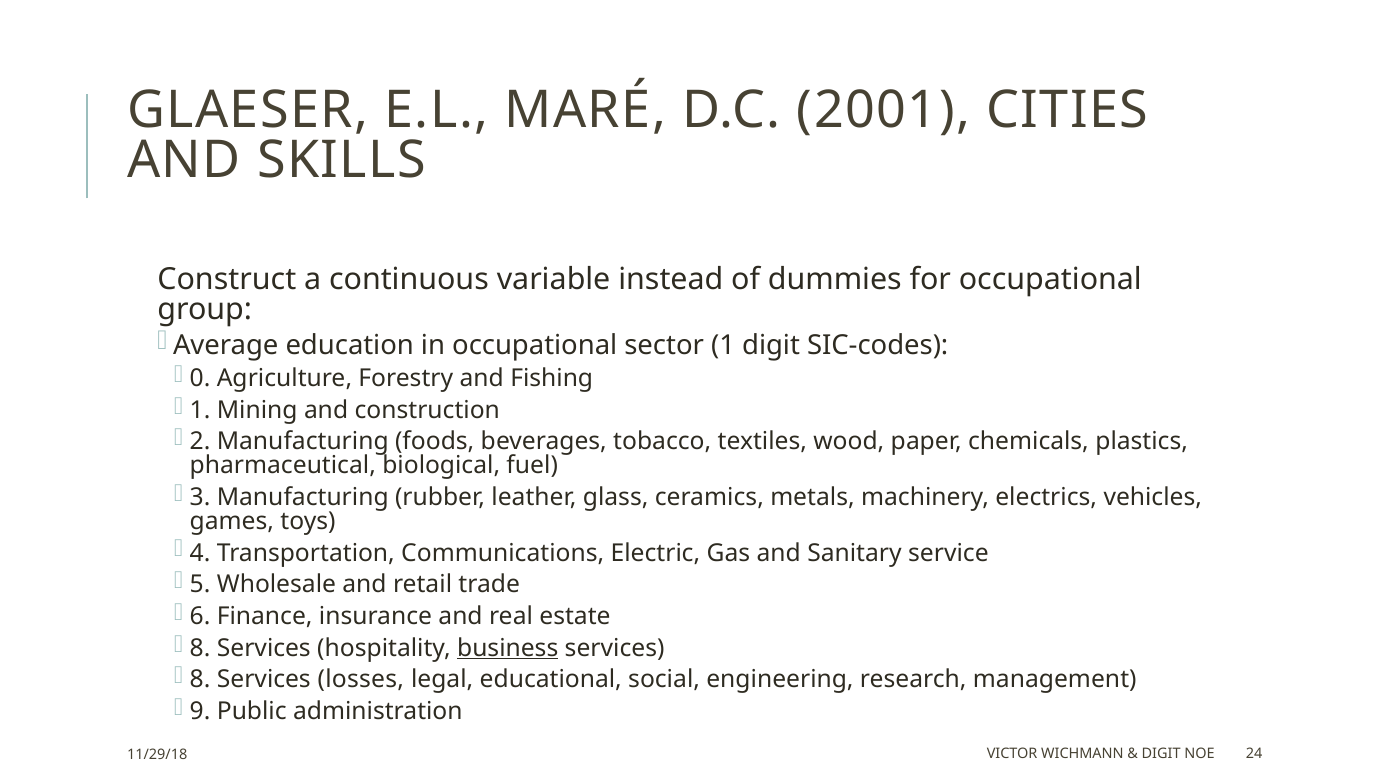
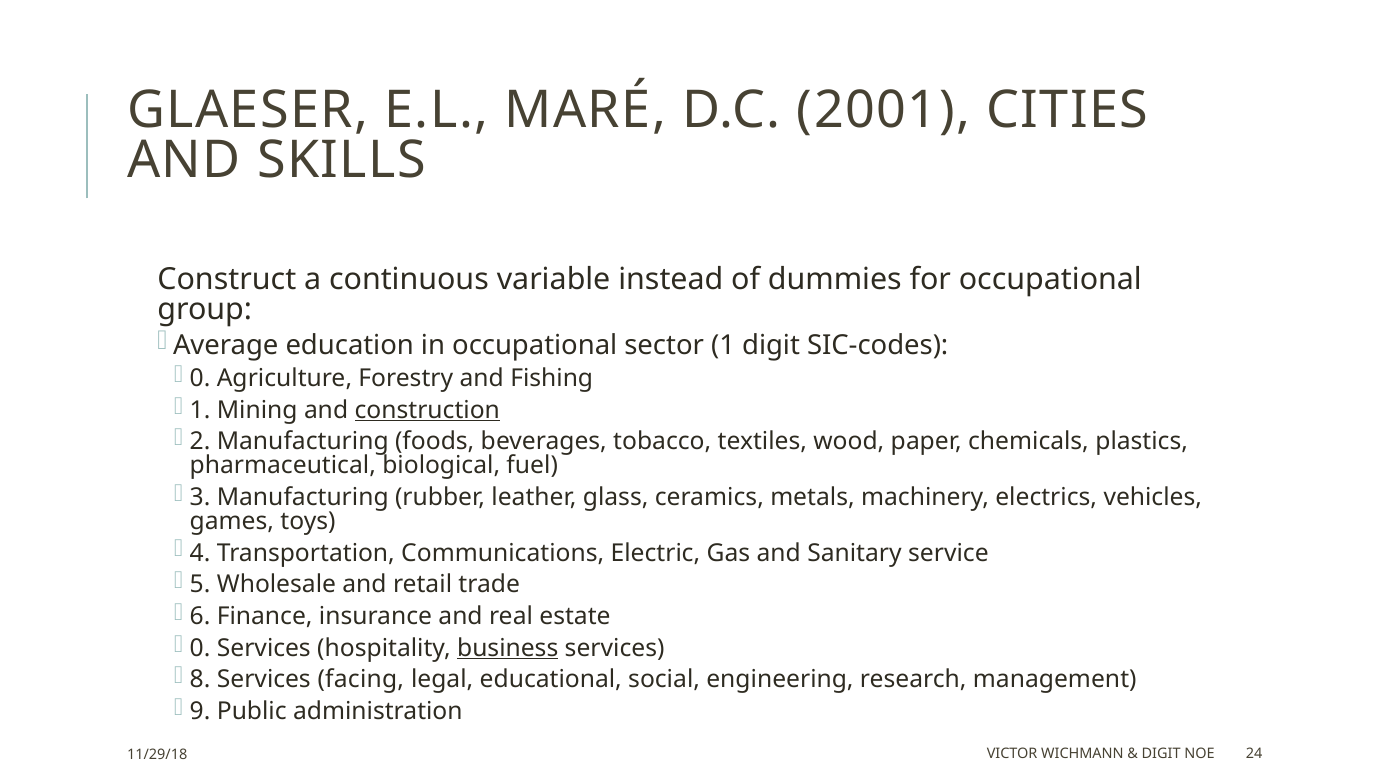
construction underline: none -> present (427, 410)
8: 8 -> 0 (200, 648)
losses: losses -> facing (361, 680)
